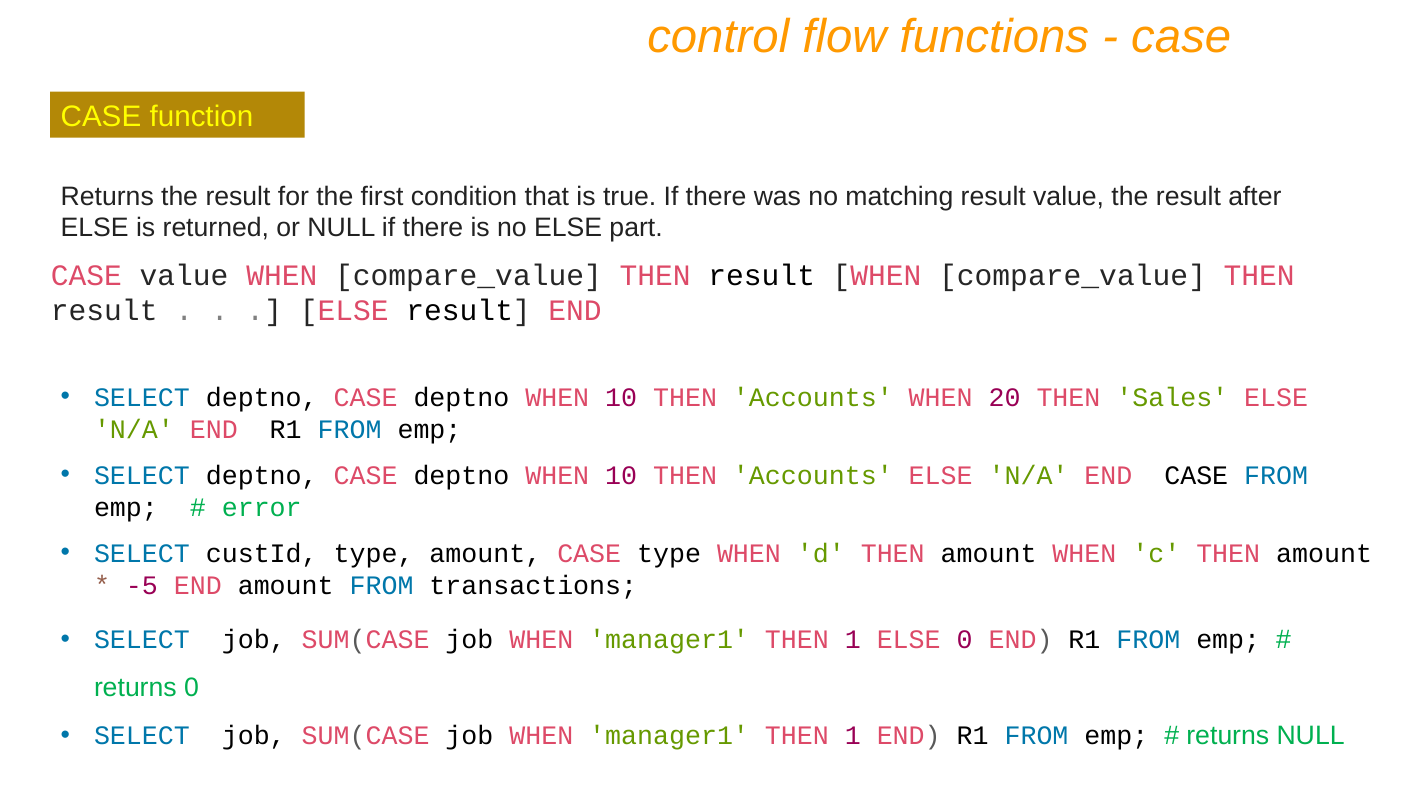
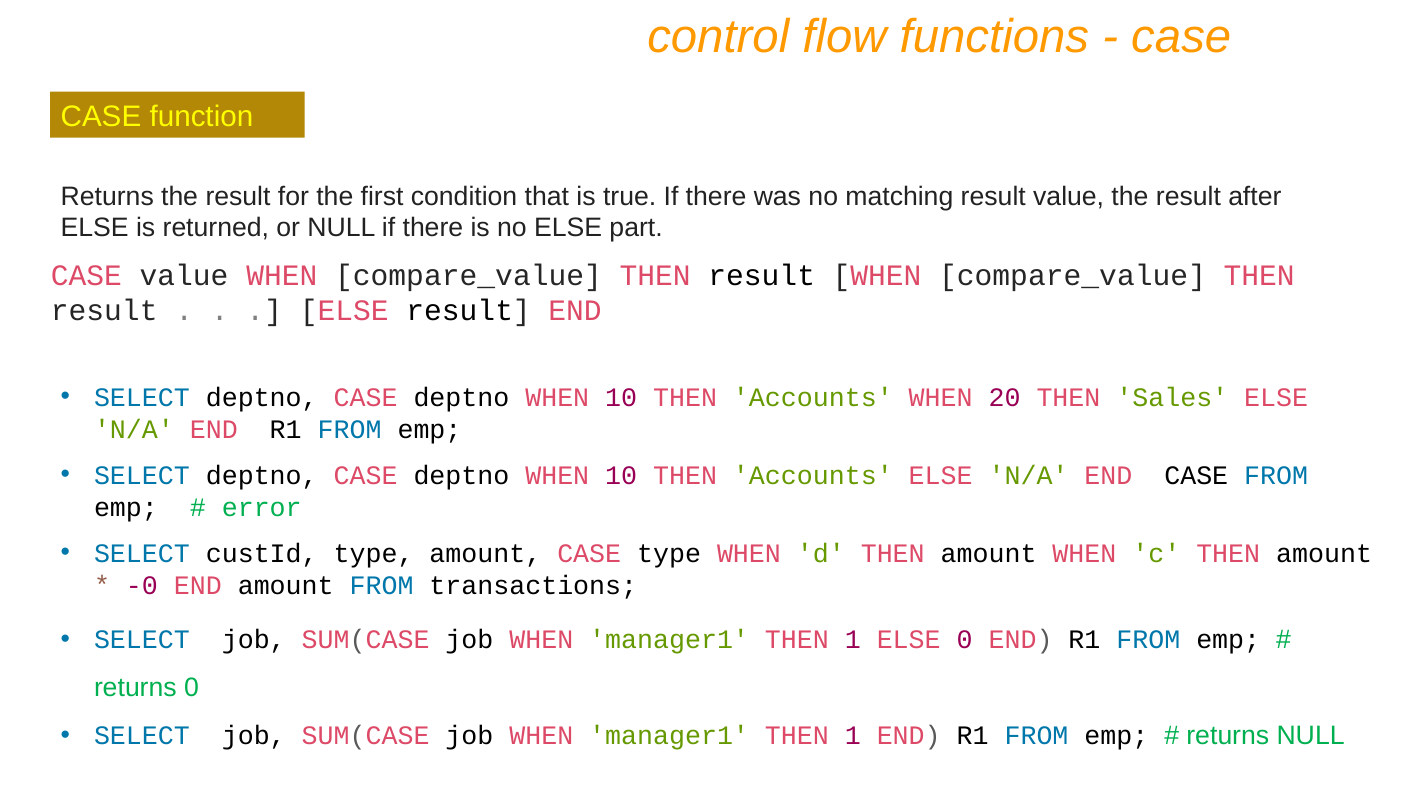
-5: -5 -> -0 (142, 585)
